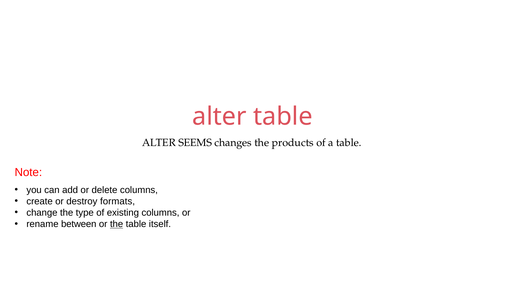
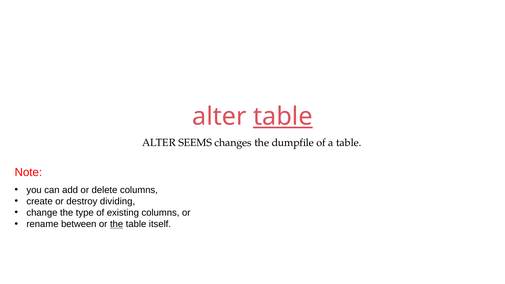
table underline: none -> present (283, 117)
products: products -> dumpfile (293, 143)
formats: formats -> dividing (118, 201)
